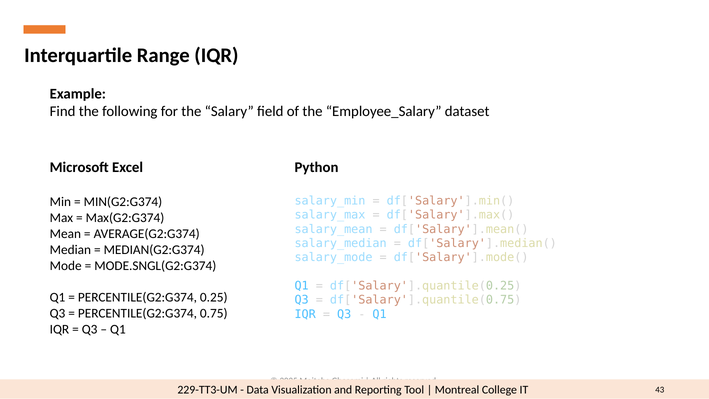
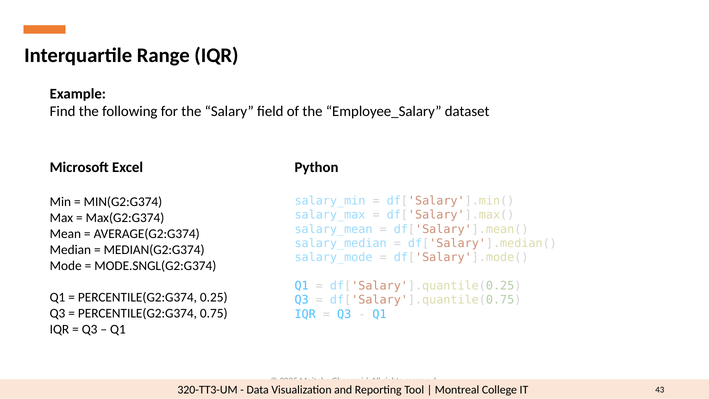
229-TT3-UM: 229-TT3-UM -> 320-TT3-UM (208, 390)
